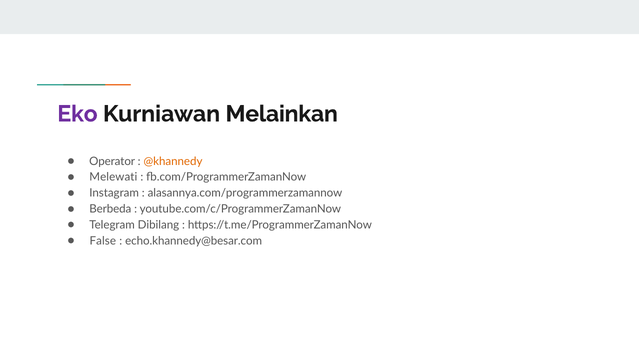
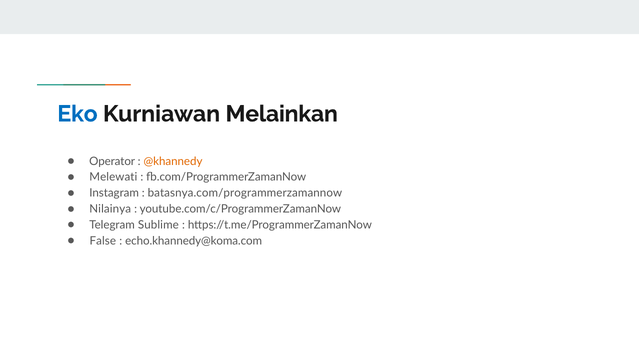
Eko colour: purple -> blue (78, 114)
alasannya.com/programmerzamannow: alasannya.com/programmerzamannow -> batasnya.com/programmerzamannow (245, 193)
Berbeda: Berbeda -> Nilainya (110, 209)
Dibilang: Dibilang -> Sublime (158, 225)
echo.khannedy@besar.com: echo.khannedy@besar.com -> echo.khannedy@koma.com (194, 241)
